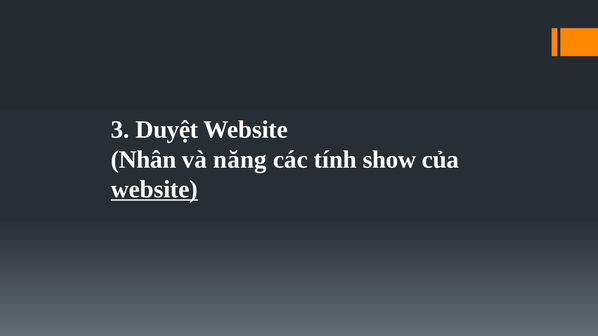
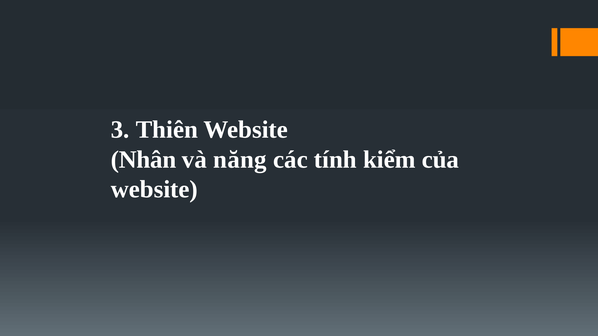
Duyệt: Duyệt -> Thiên (167, 130)
show: show -> kiểm (389, 160)
website underline: present -> none (154, 190)
